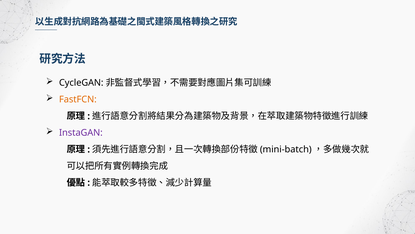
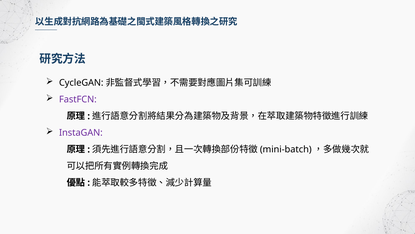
FastFCN colour: orange -> purple (78, 99)
